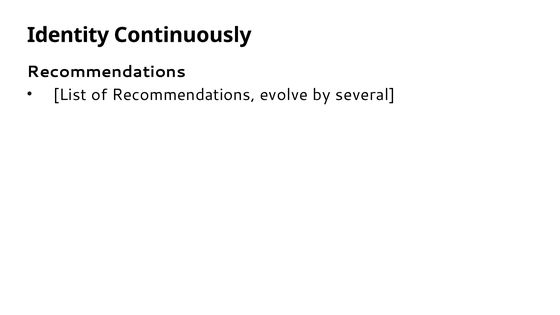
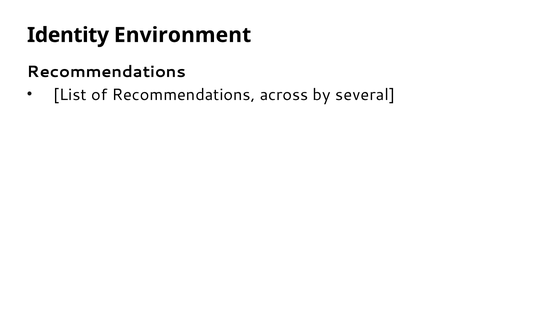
Continuously: Continuously -> Environment (183, 35)
evolve: evolve -> across (284, 95)
